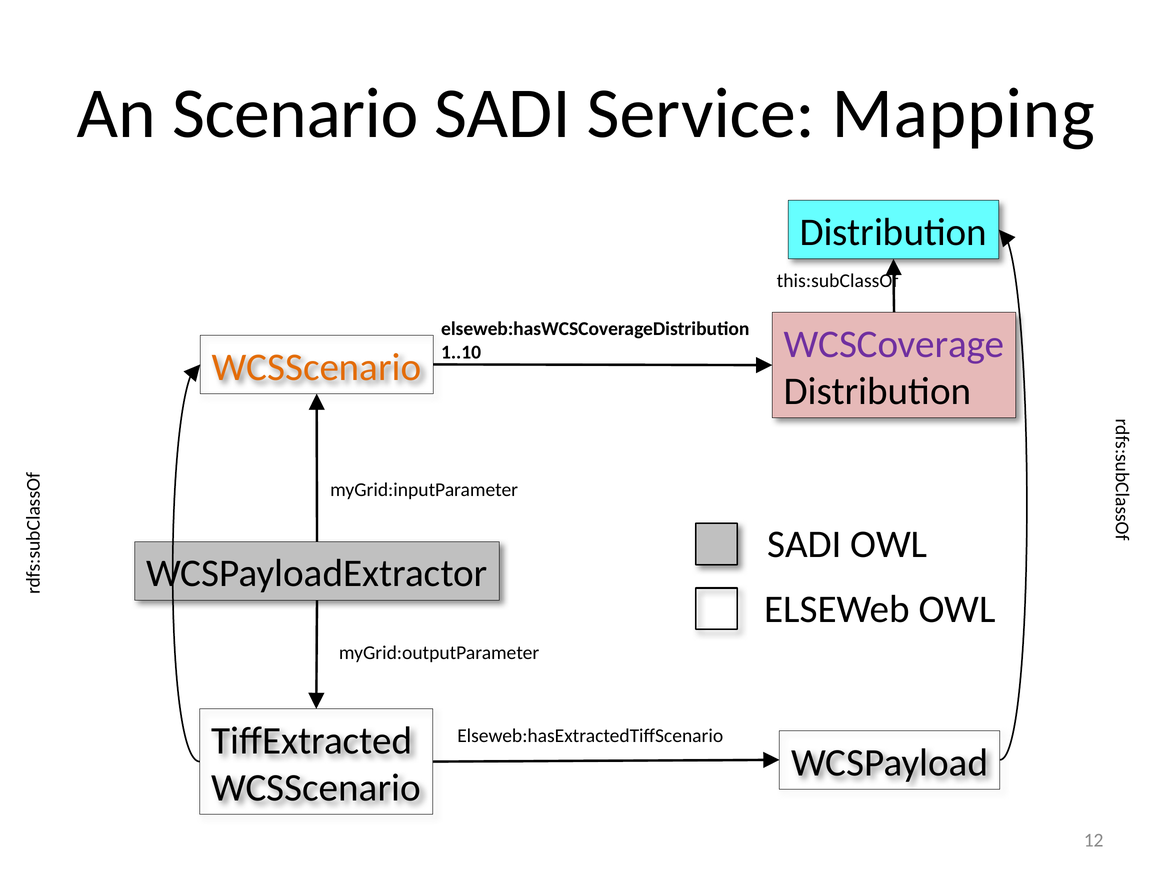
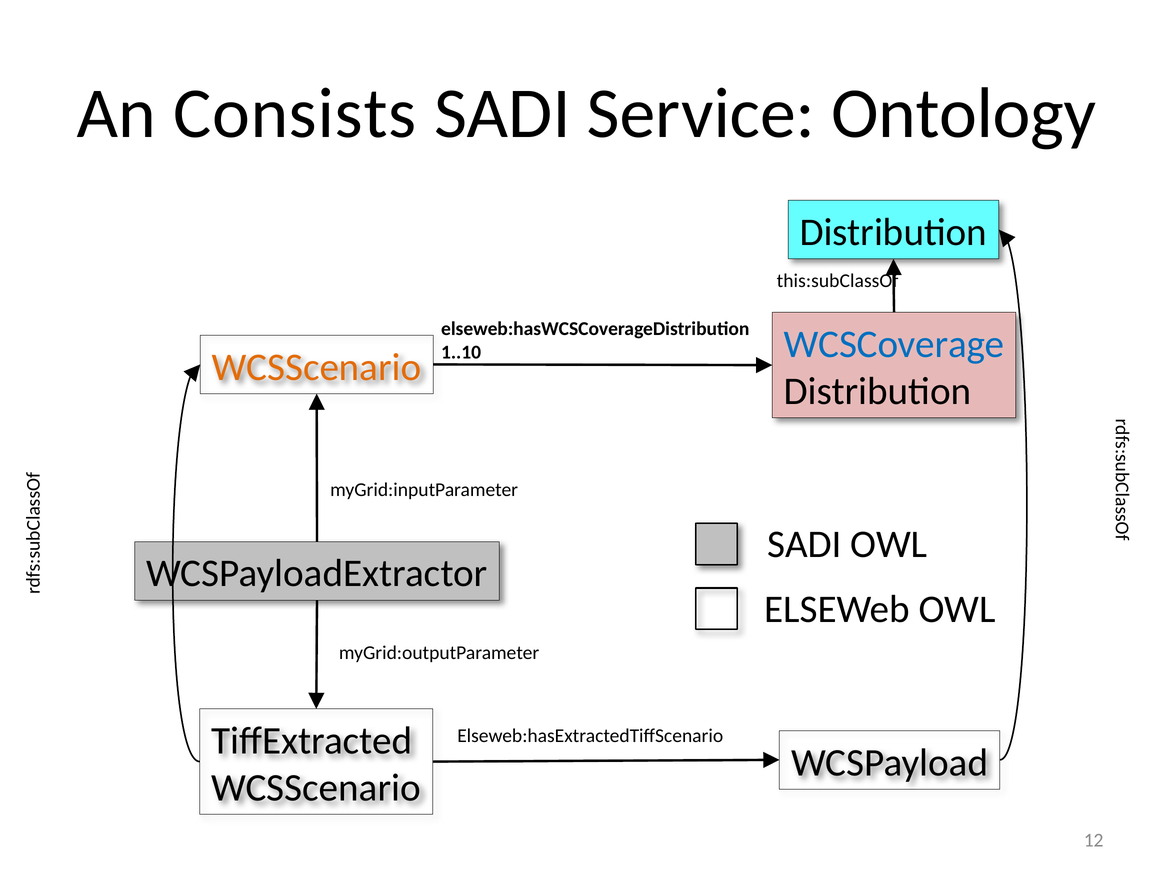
Scenario: Scenario -> Consists (295, 114)
Mapping: Mapping -> Ontology (964, 114)
WCSCoverage colour: purple -> blue (894, 345)
